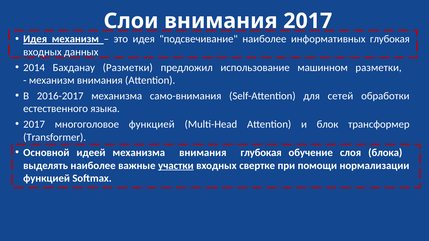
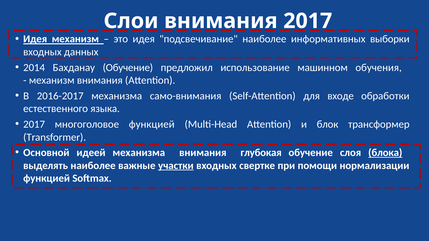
информативных глубокая: глубокая -> выборки (390, 39)
Бахданау Разметки: Разметки -> Обучение (128, 68)
машинном разметки: разметки -> обучения (379, 68)
сетей: сетей -> входе (341, 96)
блока underline: none -> present (385, 153)
